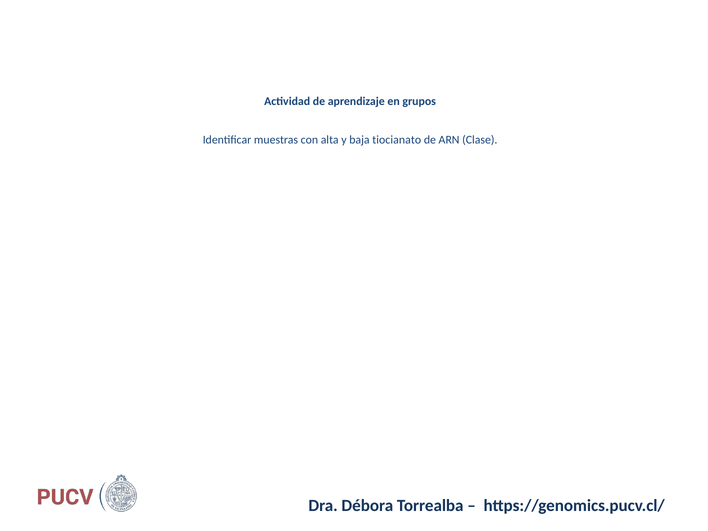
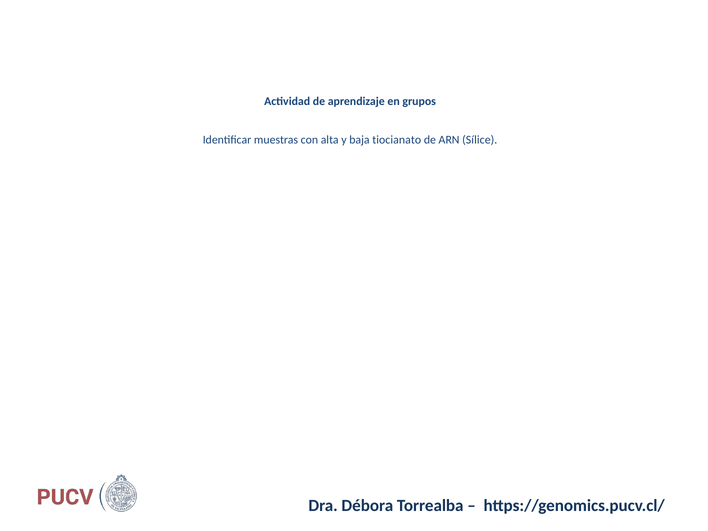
Clase: Clase -> Sílice (480, 140)
